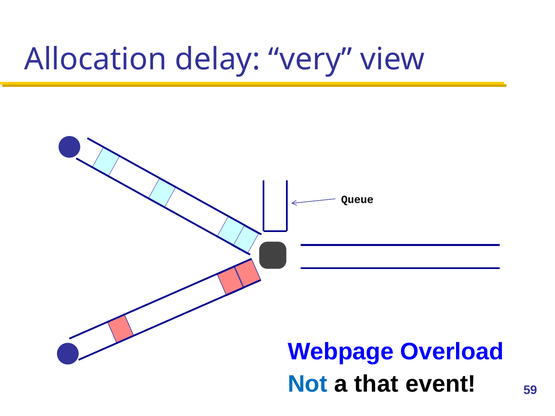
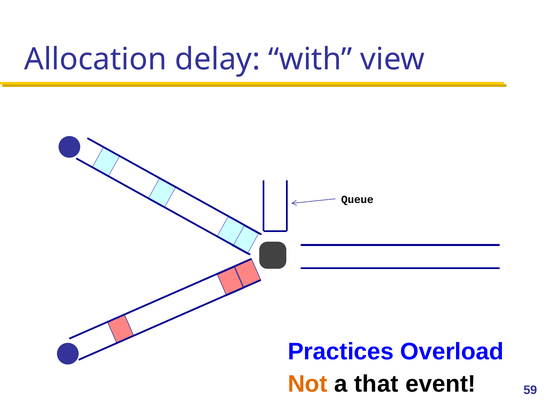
very: very -> with (310, 59)
Webpage: Webpage -> Practices (341, 352)
Not colour: blue -> orange (308, 384)
